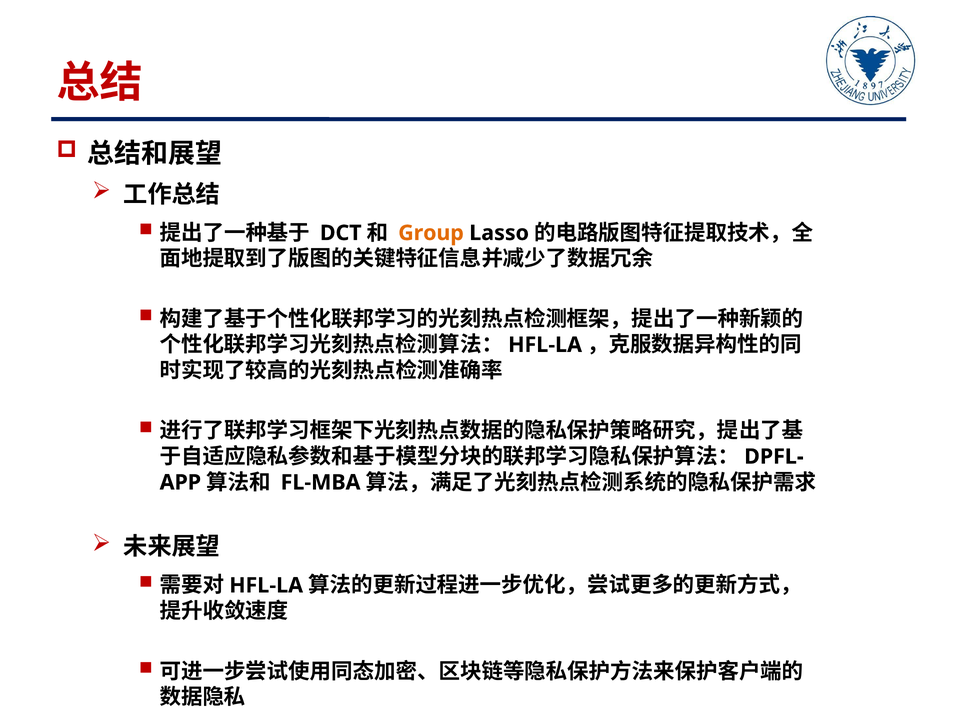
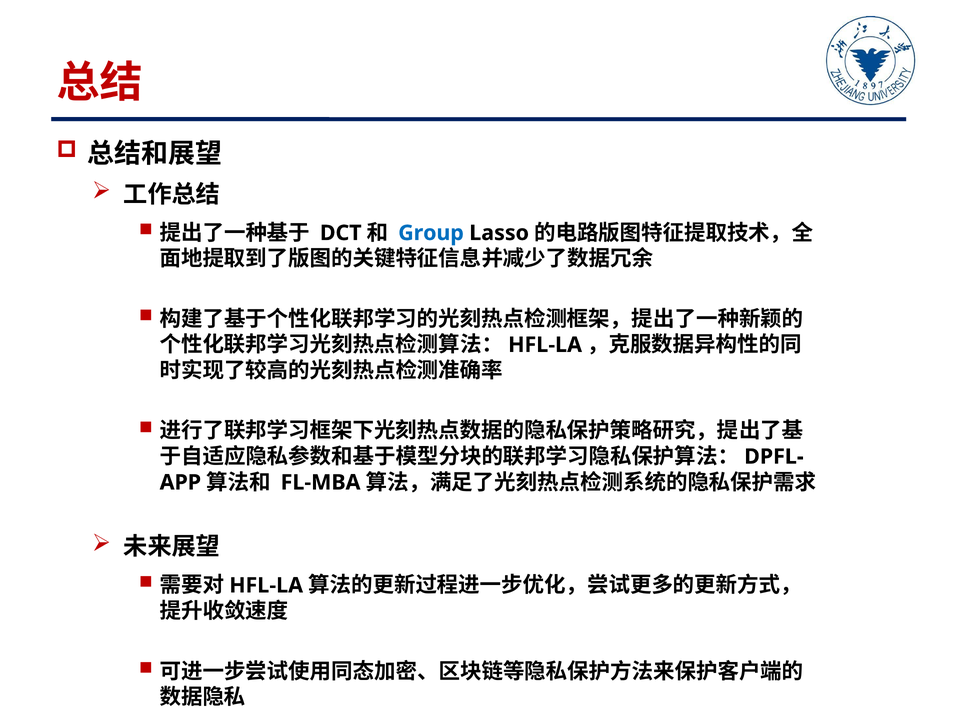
Group colour: orange -> blue (431, 233)
